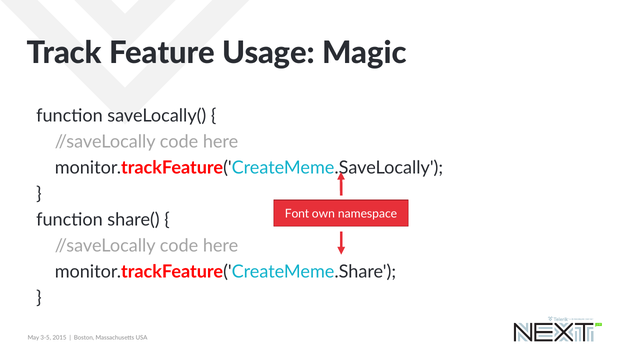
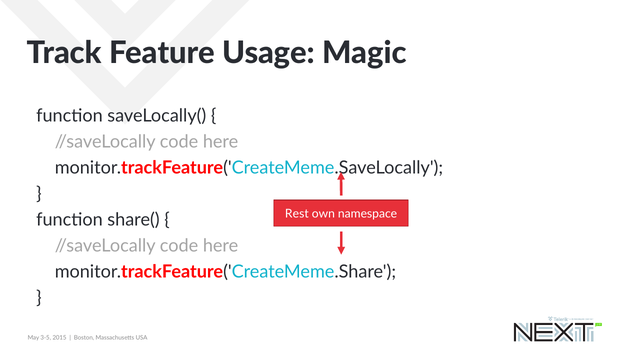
Font: Font -> Rest (297, 214)
